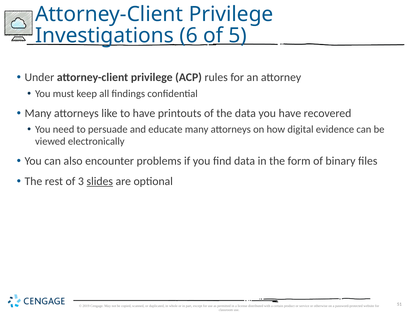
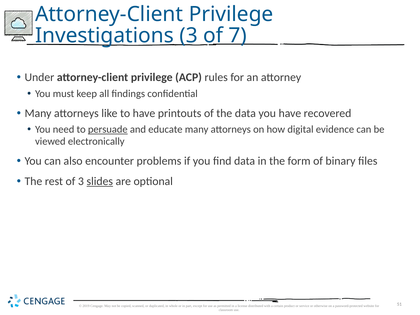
Investigations 6: 6 -> 3 (189, 36)
5: 5 -> 7 (238, 36)
persuade underline: none -> present (108, 129)
